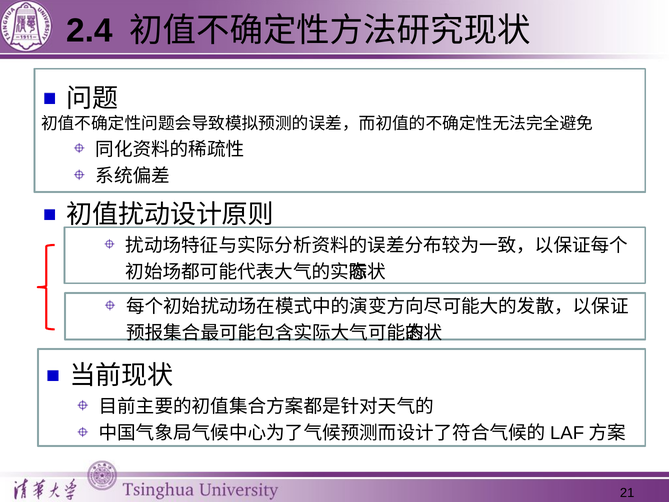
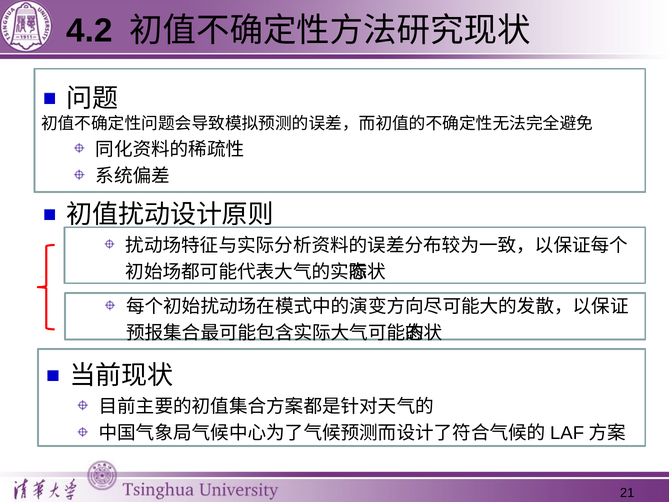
2.4: 2.4 -> 4.2 (89, 31)
